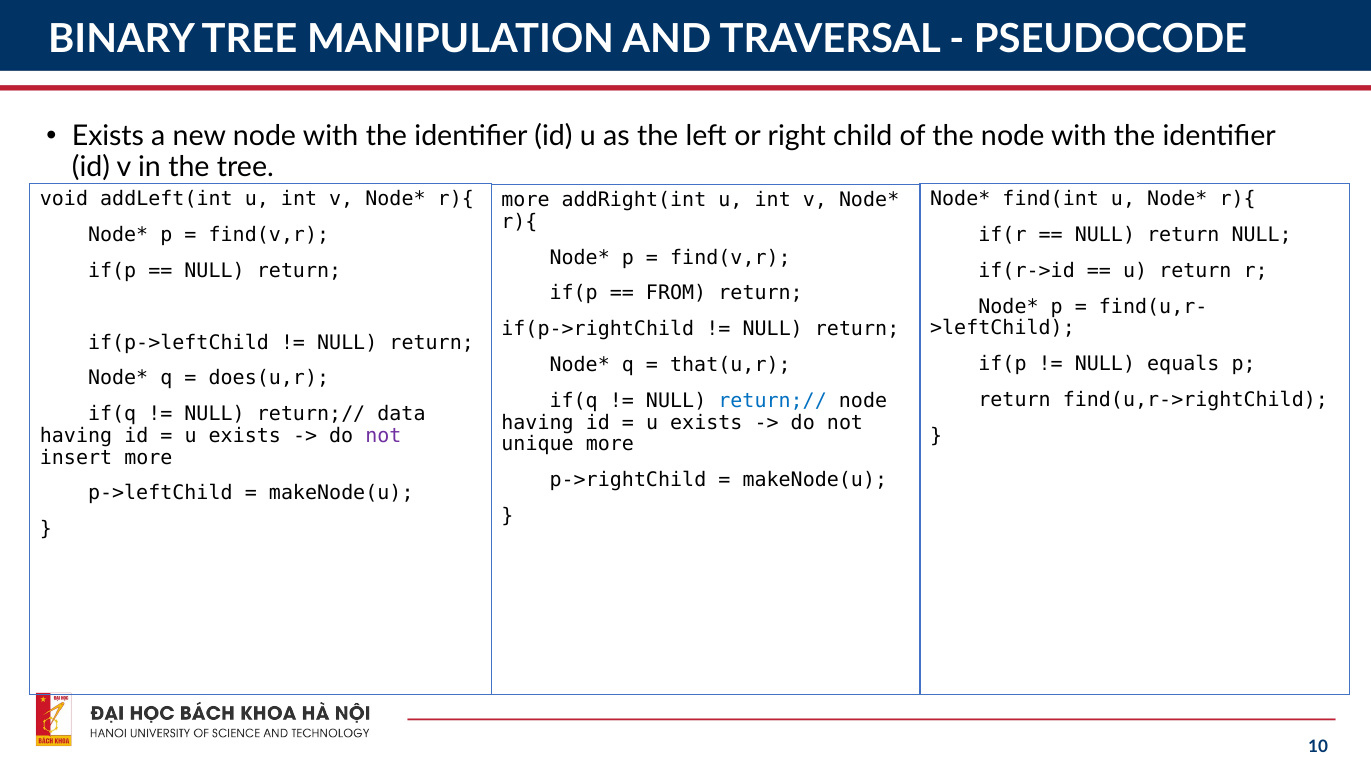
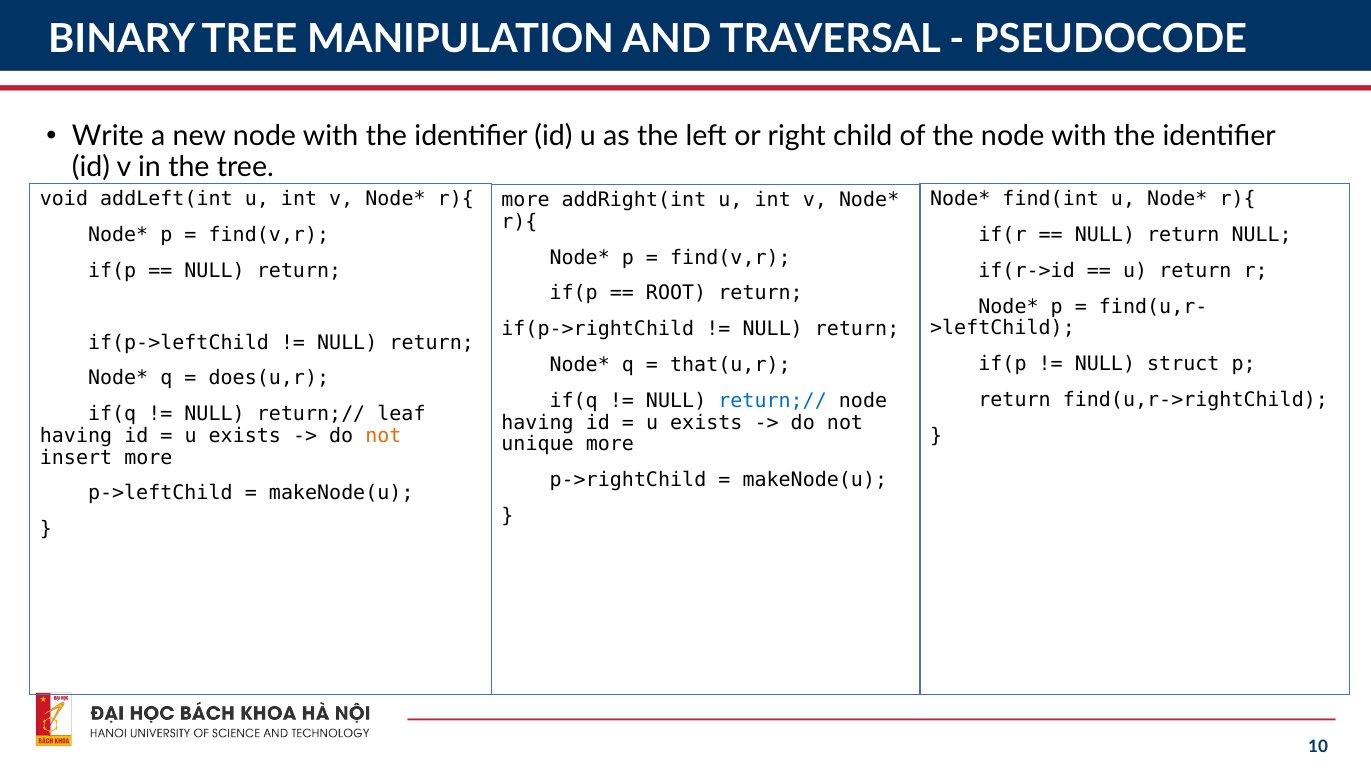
Exists: Exists -> Write (108, 136)
FROM: FROM -> ROOT (676, 293)
equals: equals -> struct (1183, 364)
data: data -> leaf (401, 414)
not colour: purple -> orange (383, 436)
